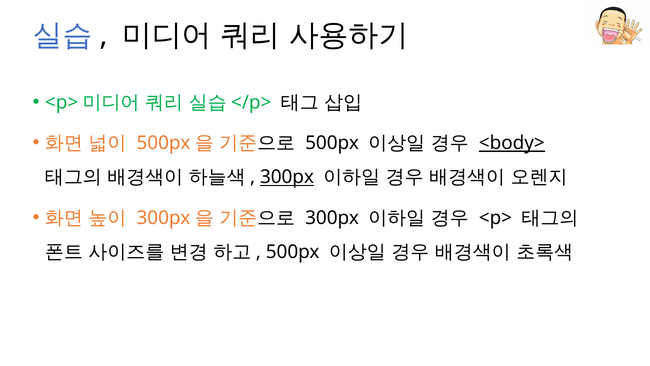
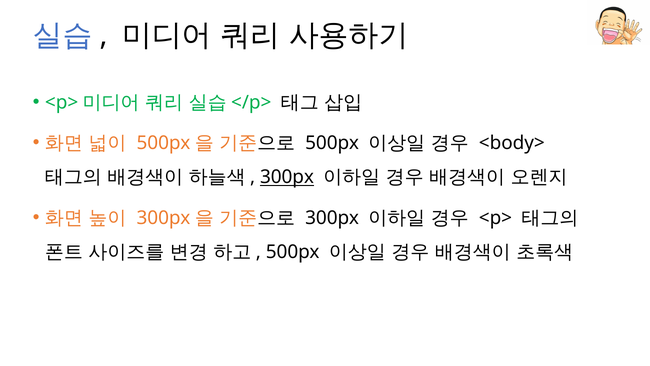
<body> underline: present -> none (512, 143)
